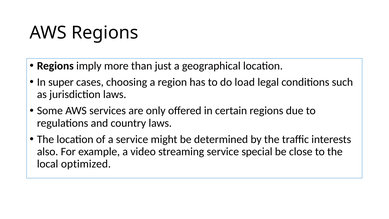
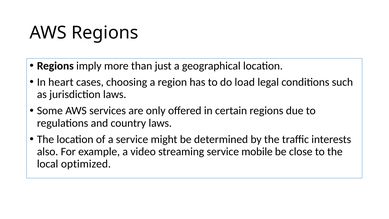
super: super -> heart (61, 82)
special: special -> mobile (257, 151)
